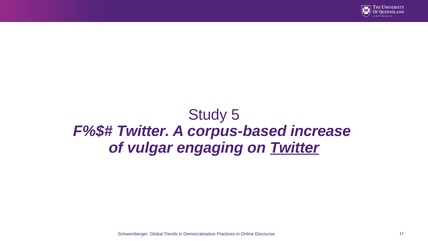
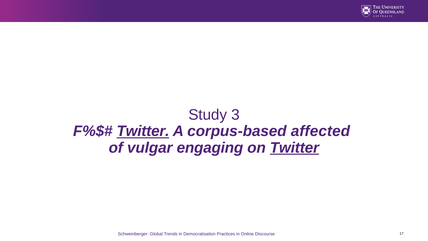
5: 5 -> 3 (235, 115)
Twitter underline: none -> present (143, 131)
increase: increase -> affected (320, 131)
